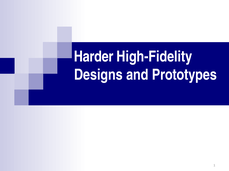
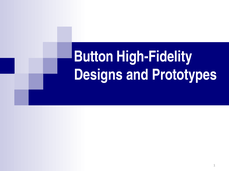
Harder: Harder -> Button (94, 57)
